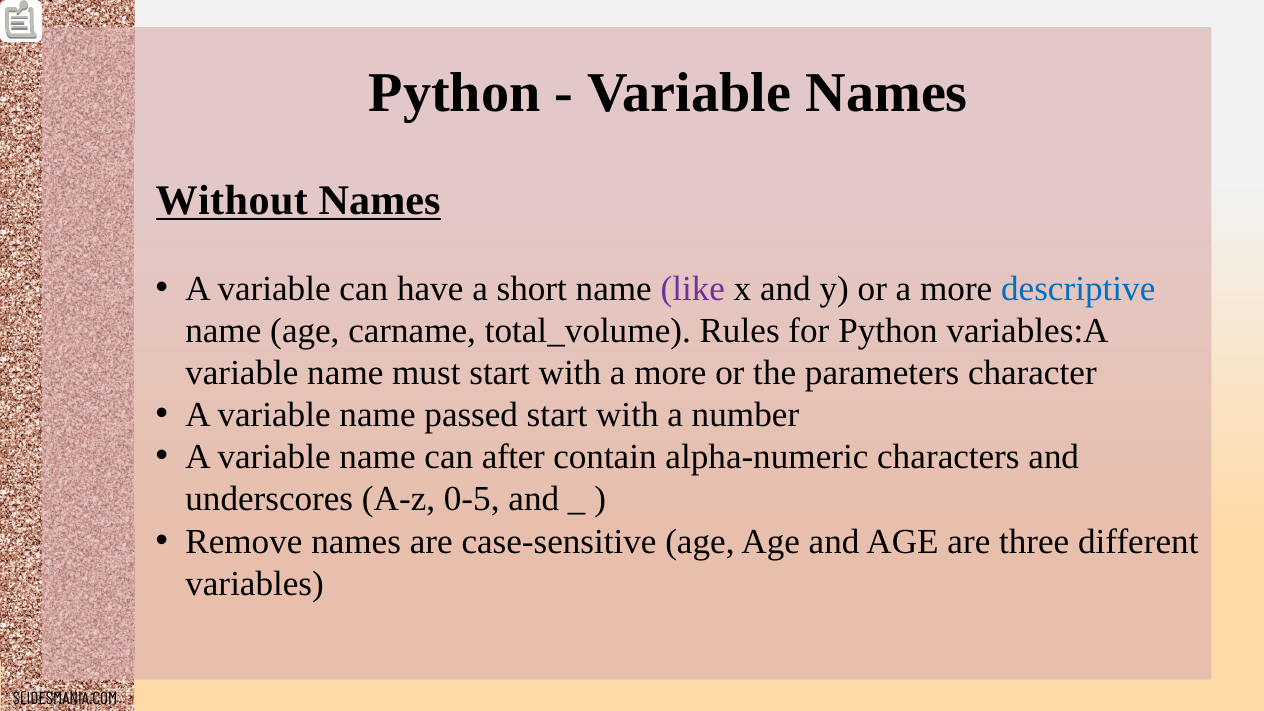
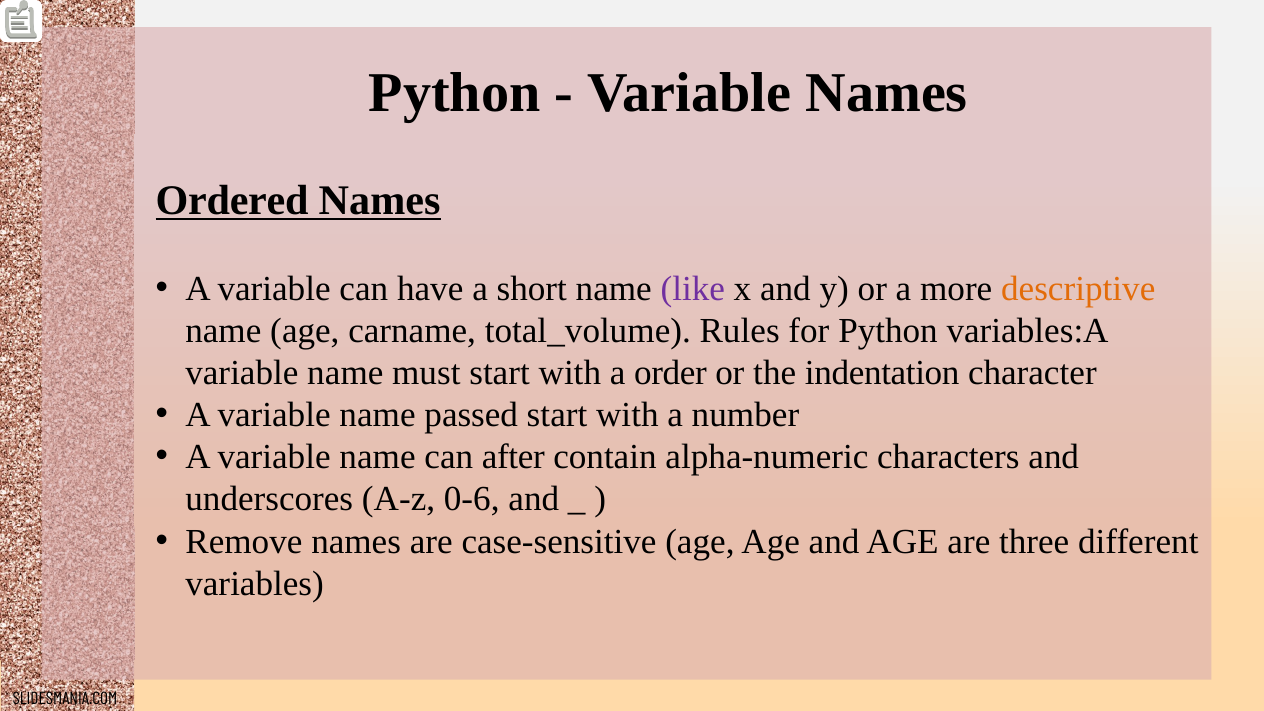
Without: Without -> Ordered (232, 201)
descriptive colour: blue -> orange (1078, 289)
with a more: more -> order (671, 373)
parameters: parameters -> indentation (882, 373)
0-5: 0-5 -> 0-6 (472, 499)
